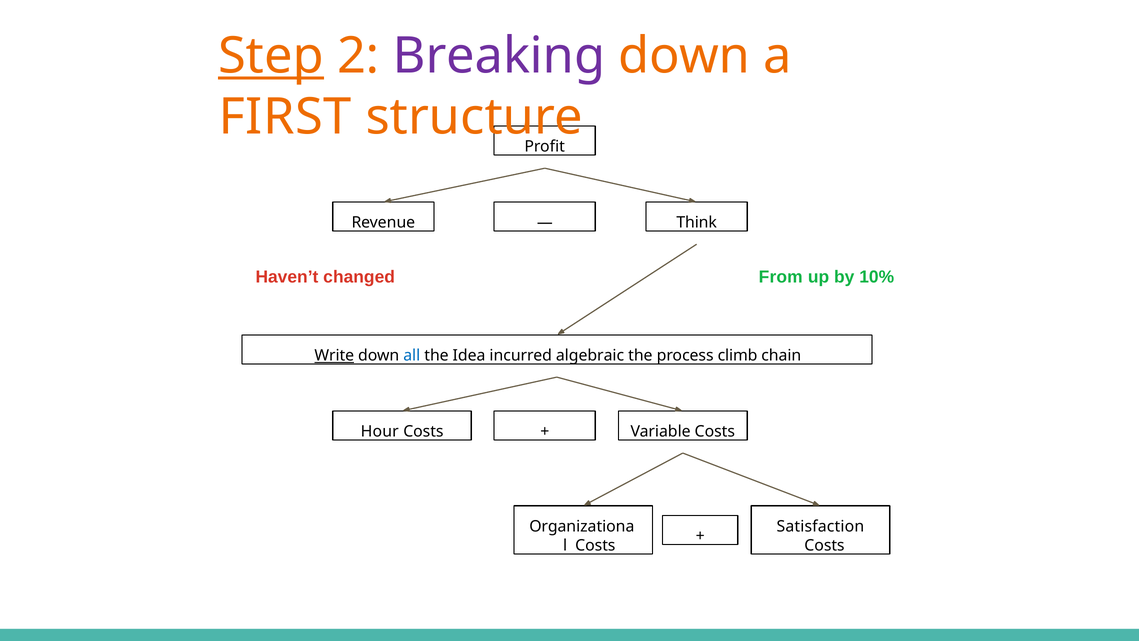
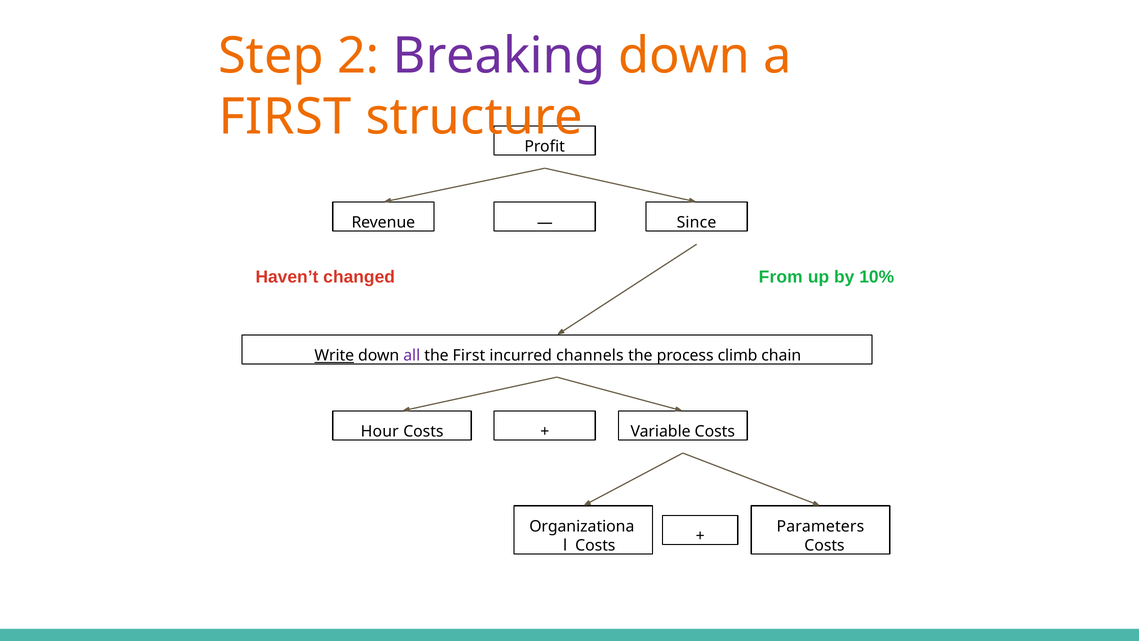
Step underline: present -> none (271, 56)
Think: Think -> Since (696, 223)
all colour: blue -> purple (412, 355)
the Idea: Idea -> First (469, 355)
algebraic: algebraic -> channels (590, 355)
Satisfaction: Satisfaction -> Parameters (820, 526)
